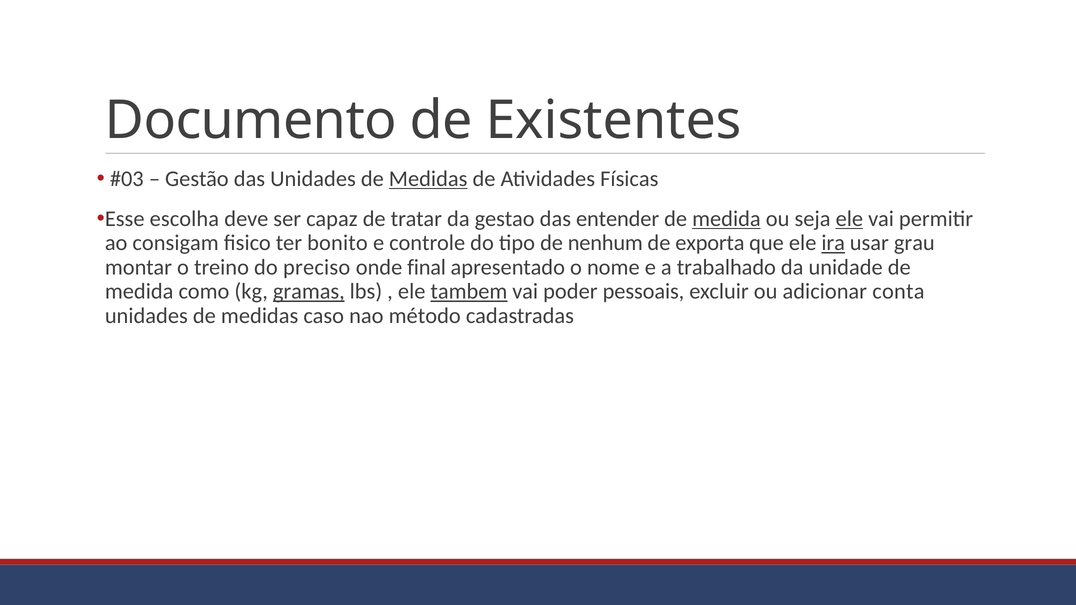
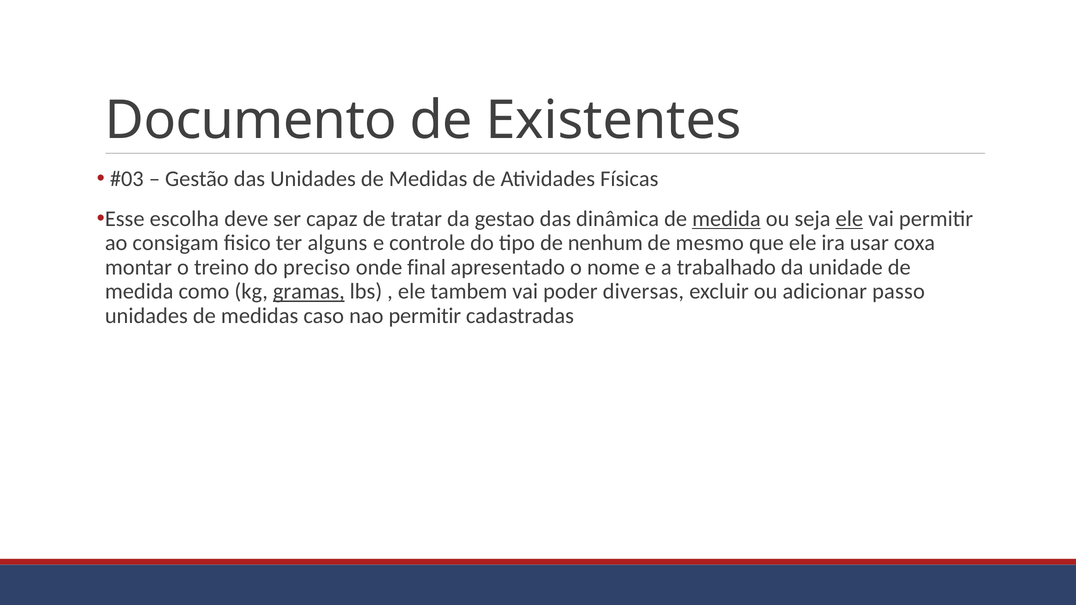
Medidas underline: present -> none (428, 179)
entender: entender -> dinâmica (618, 219)
bonito: bonito -> alguns (337, 243)
exporta: exporta -> mesmo (710, 243)
ira underline: present -> none (833, 243)
grau: grau -> coxa (914, 243)
tambem underline: present -> none (469, 292)
pessoais: pessoais -> diversas (643, 292)
conta: conta -> passo (898, 292)
nao método: método -> permitir (425, 316)
